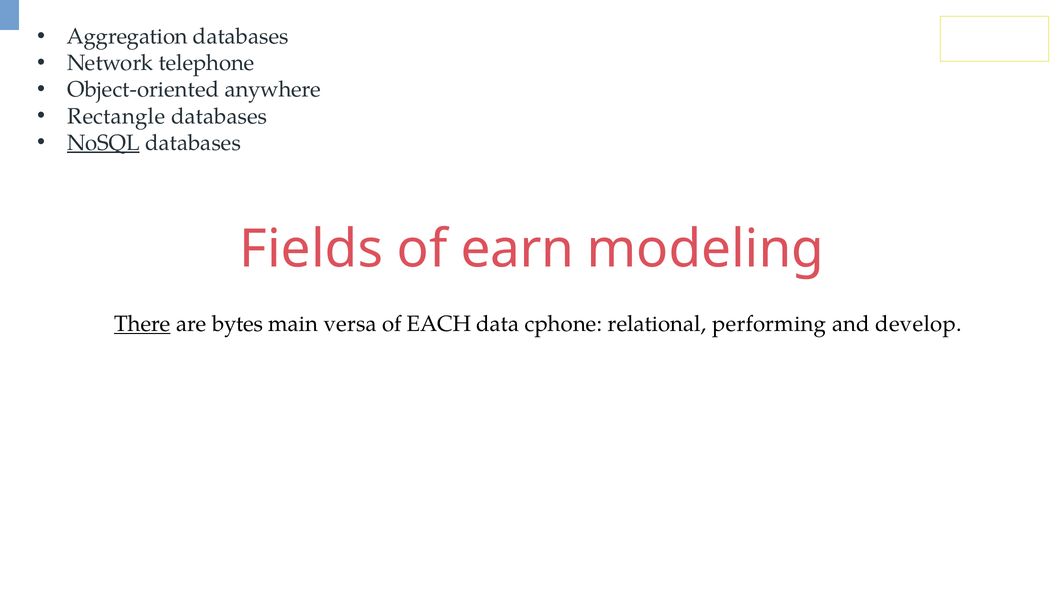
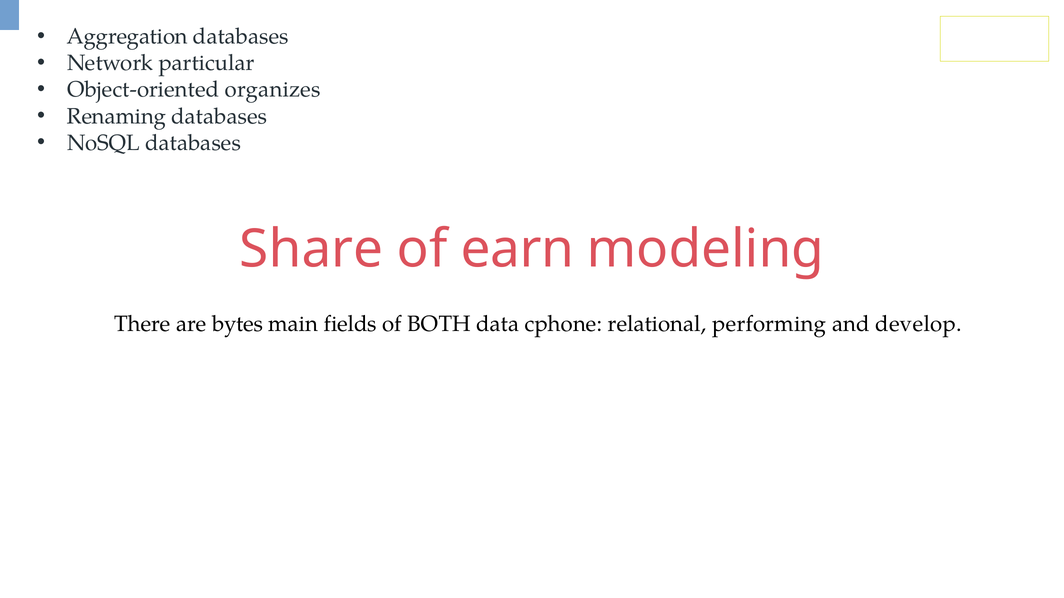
telephone: telephone -> particular (206, 63)
anywhere: anywhere -> organizes (273, 90)
Rectangle: Rectangle -> Renaming (117, 116)
NoSQL underline: present -> none (103, 143)
Fields: Fields -> Share (311, 249)
There underline: present -> none (142, 324)
versa: versa -> fields (350, 324)
EACH: EACH -> BOTH (439, 324)
